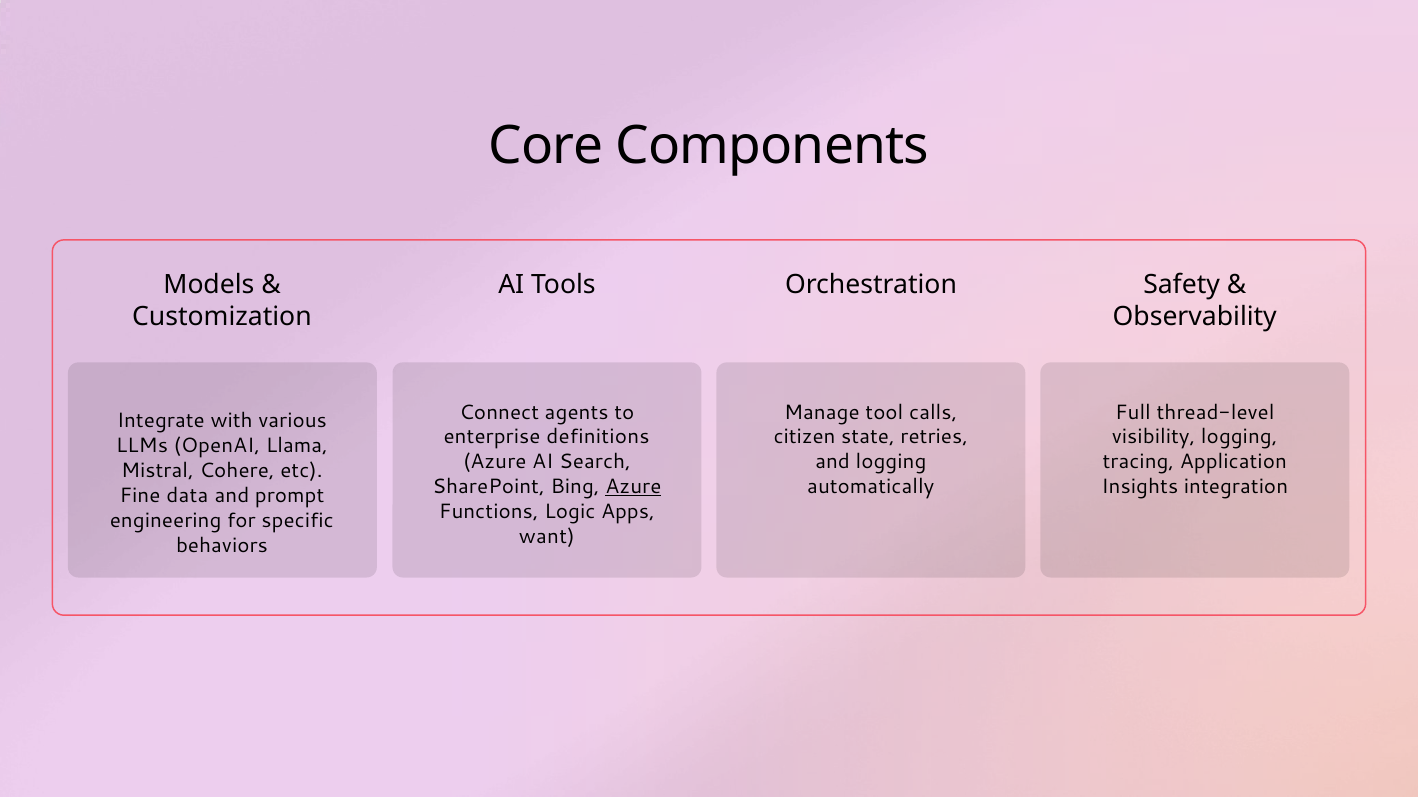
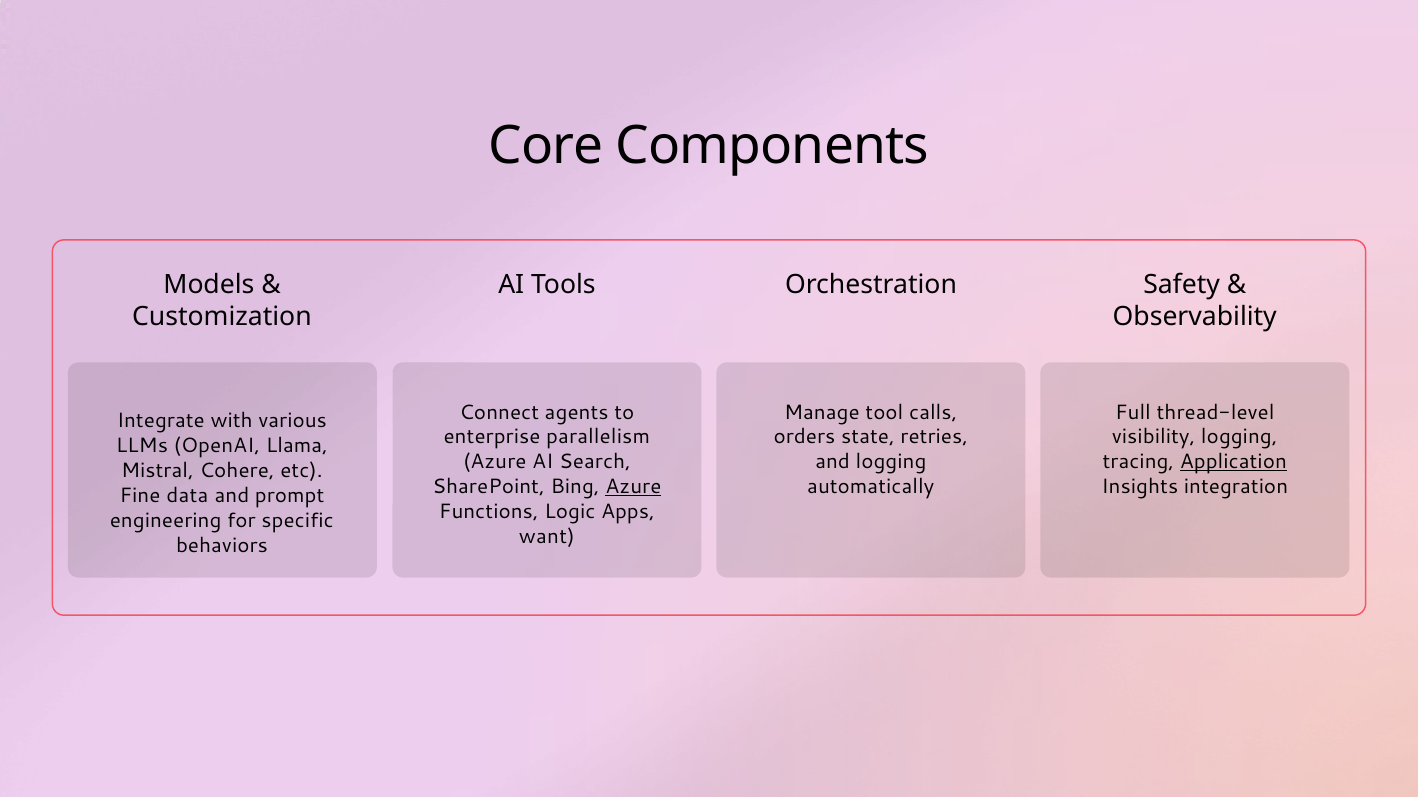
definitions: definitions -> parallelism (598, 437)
citizen: citizen -> orders (805, 437)
Application underline: none -> present (1233, 462)
